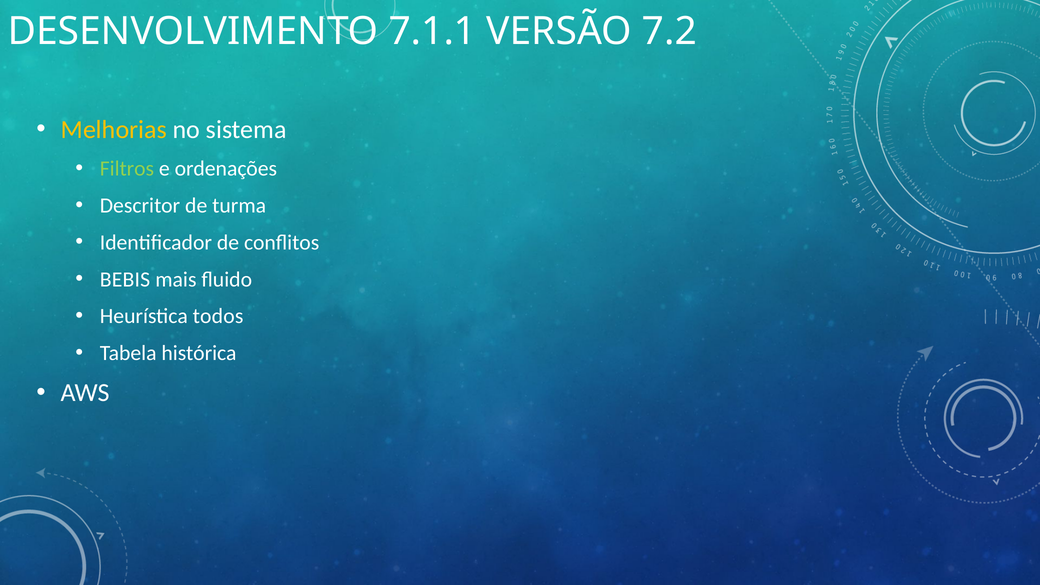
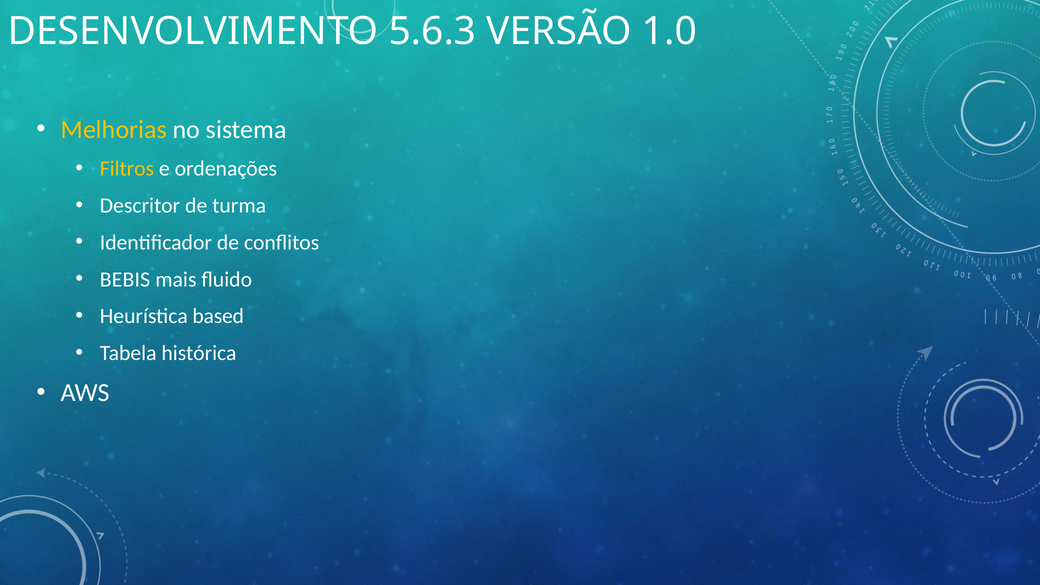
7.1.1: 7.1.1 -> 5.6.3 (432, 31)
7.2: 7.2 -> 1.0 (669, 31)
Filtros colour: light green -> yellow (127, 169)
todos: todos -> based (218, 316)
